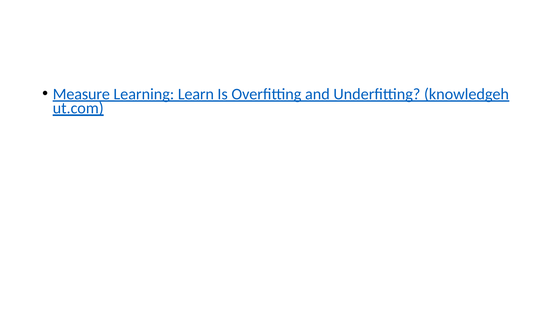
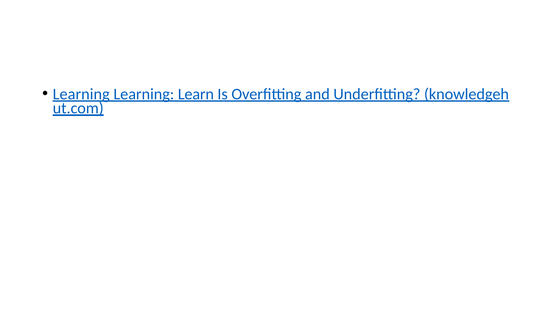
Measure: Measure -> Learning (81, 94)
